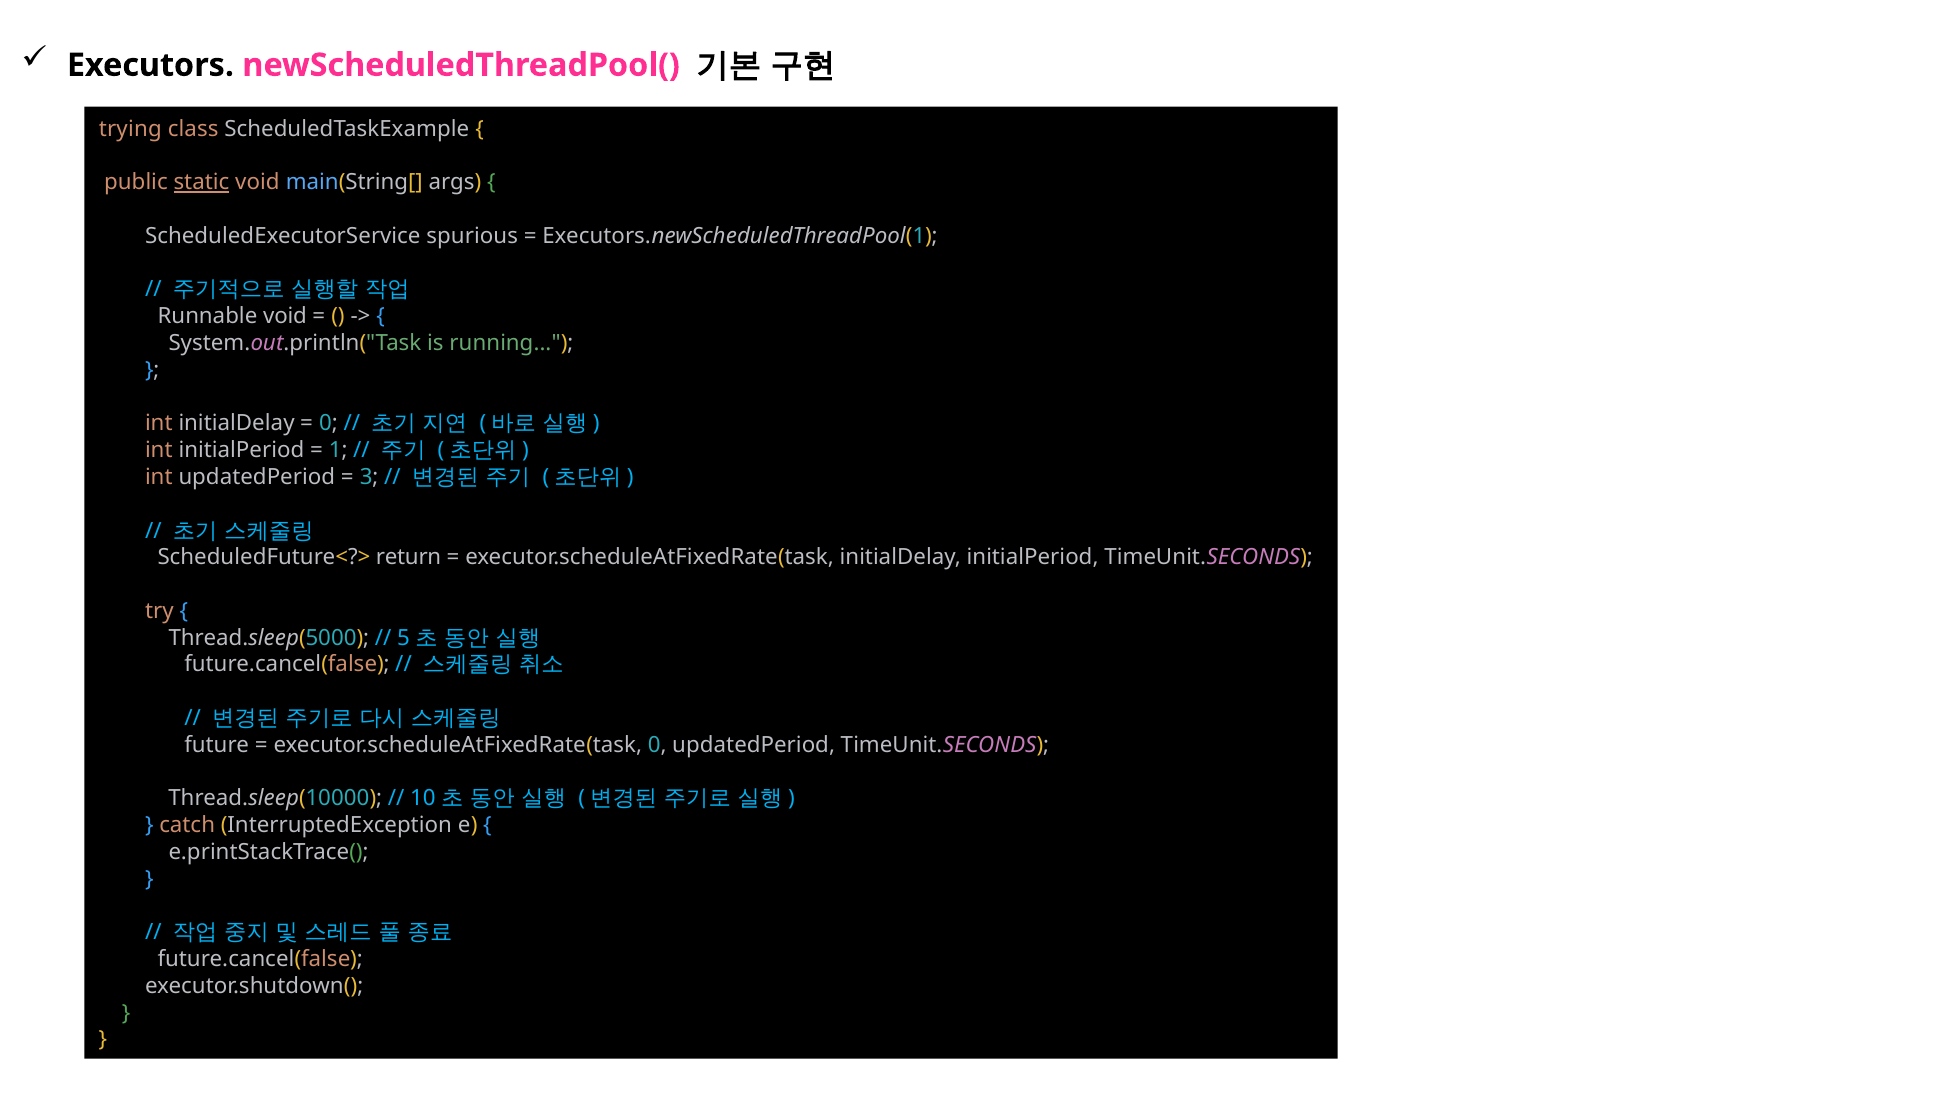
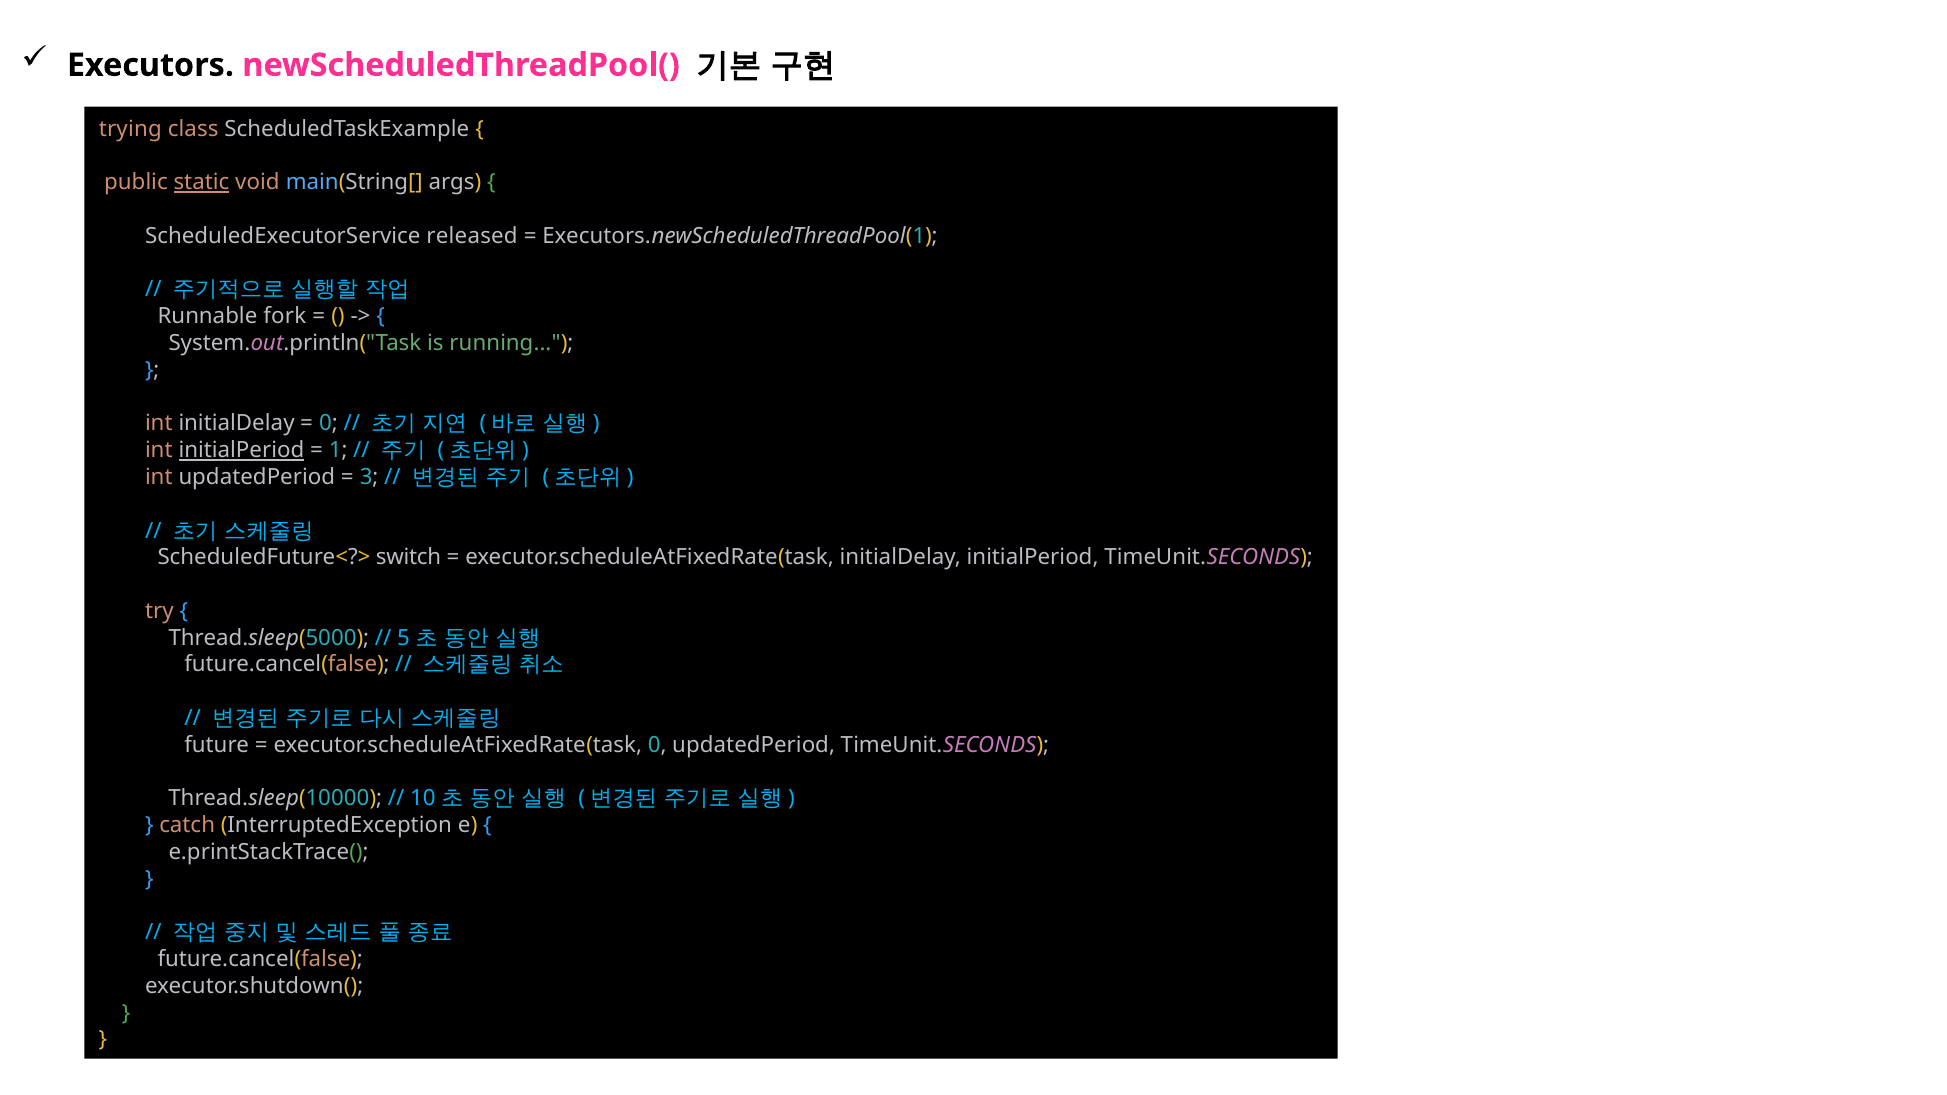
spurious: spurious -> released (472, 236)
Runnable void: void -> fork (285, 316)
initialPeriod underline: none -> present (241, 450)
return: return -> switch (409, 558)
